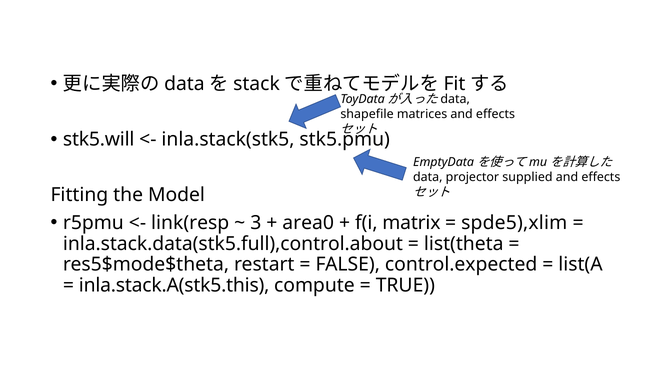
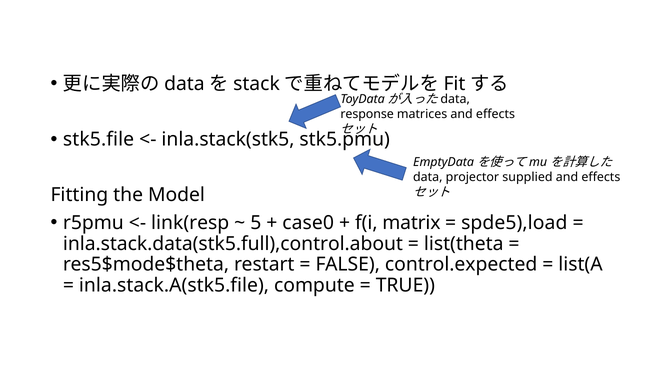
shapefile: shapefile -> response (367, 114)
stk5.will: stk5.will -> stk5.file (99, 139)
3: 3 -> 5 (256, 223)
area0: area0 -> case0 (308, 223)
spde5),xlim: spde5),xlim -> spde5),load (514, 223)
inla.stack.A(stk5.this: inla.stack.A(stk5.this -> inla.stack.A(stk5.file (174, 285)
